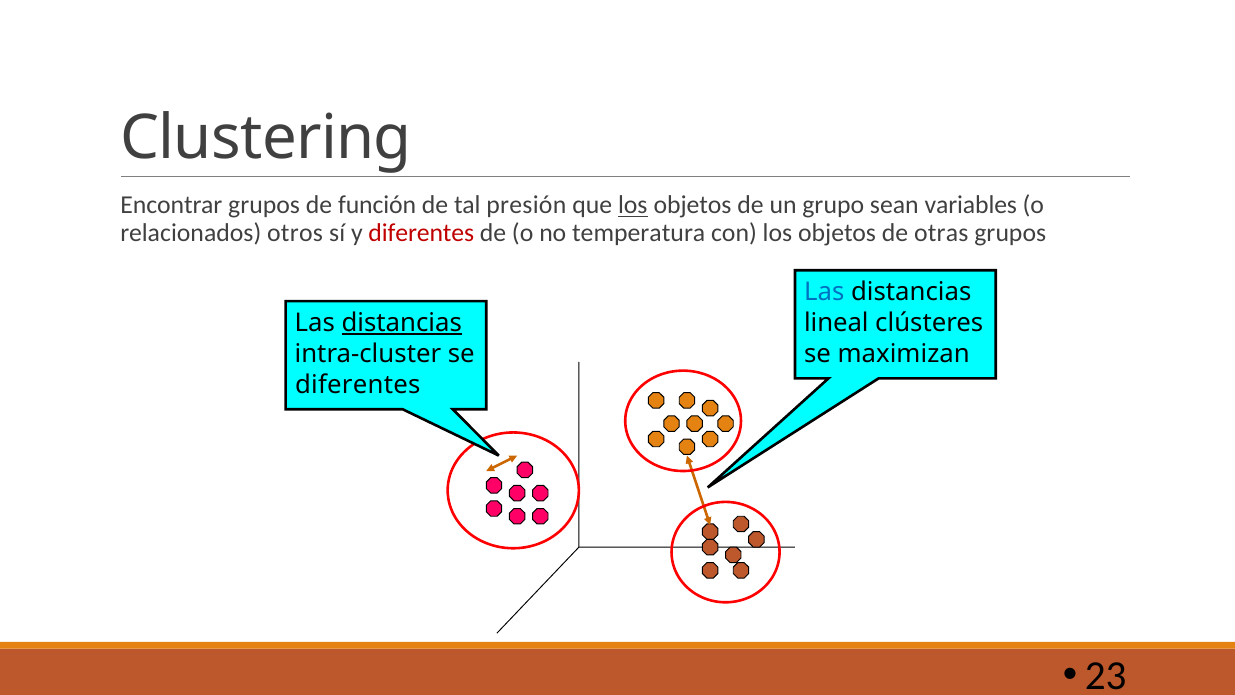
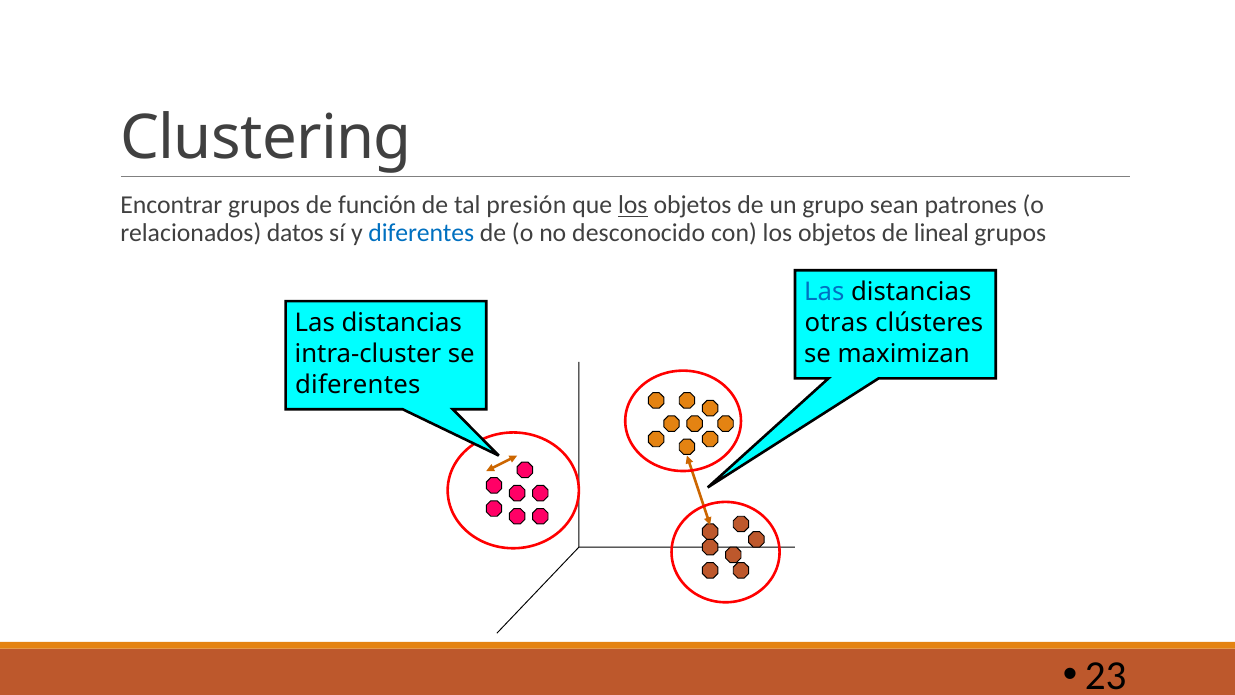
variables: variables -> patrones (971, 205)
otros: otros -> datos (295, 233)
diferentes colour: red -> blue (421, 233)
temperatura: temperatura -> desconocido (639, 233)
otras: otras -> lineal (941, 233)
distancias underline: present -> none (402, 323)
lineal: lineal -> otras (836, 323)
